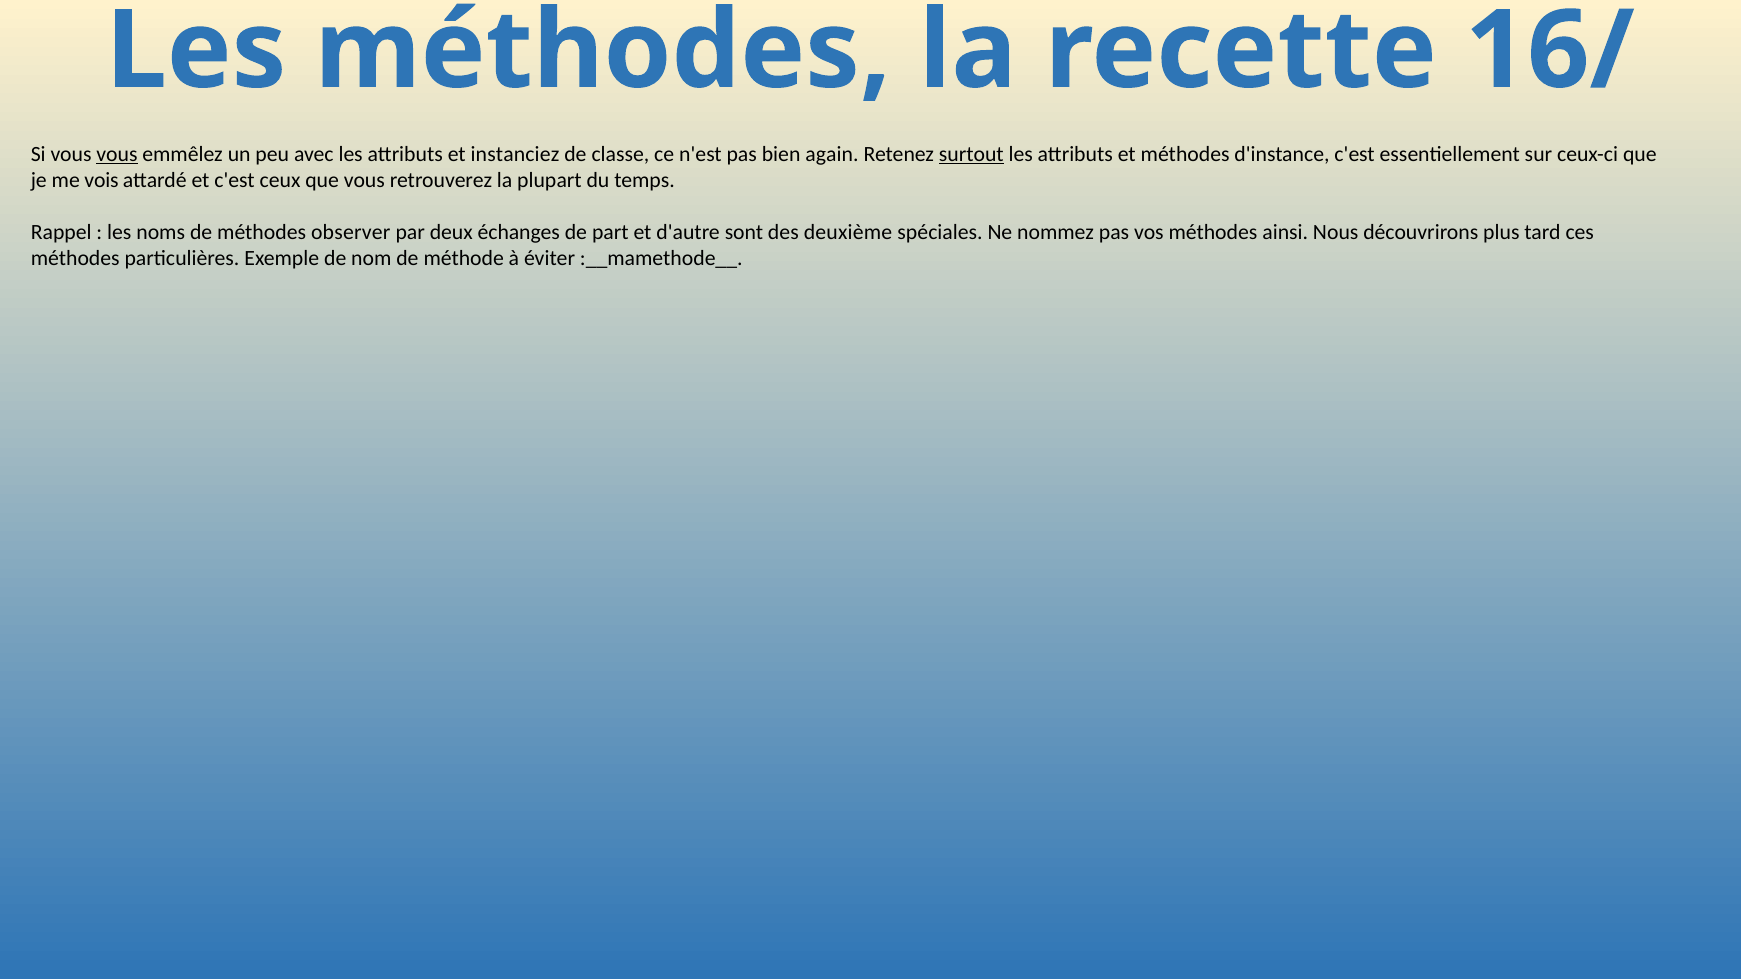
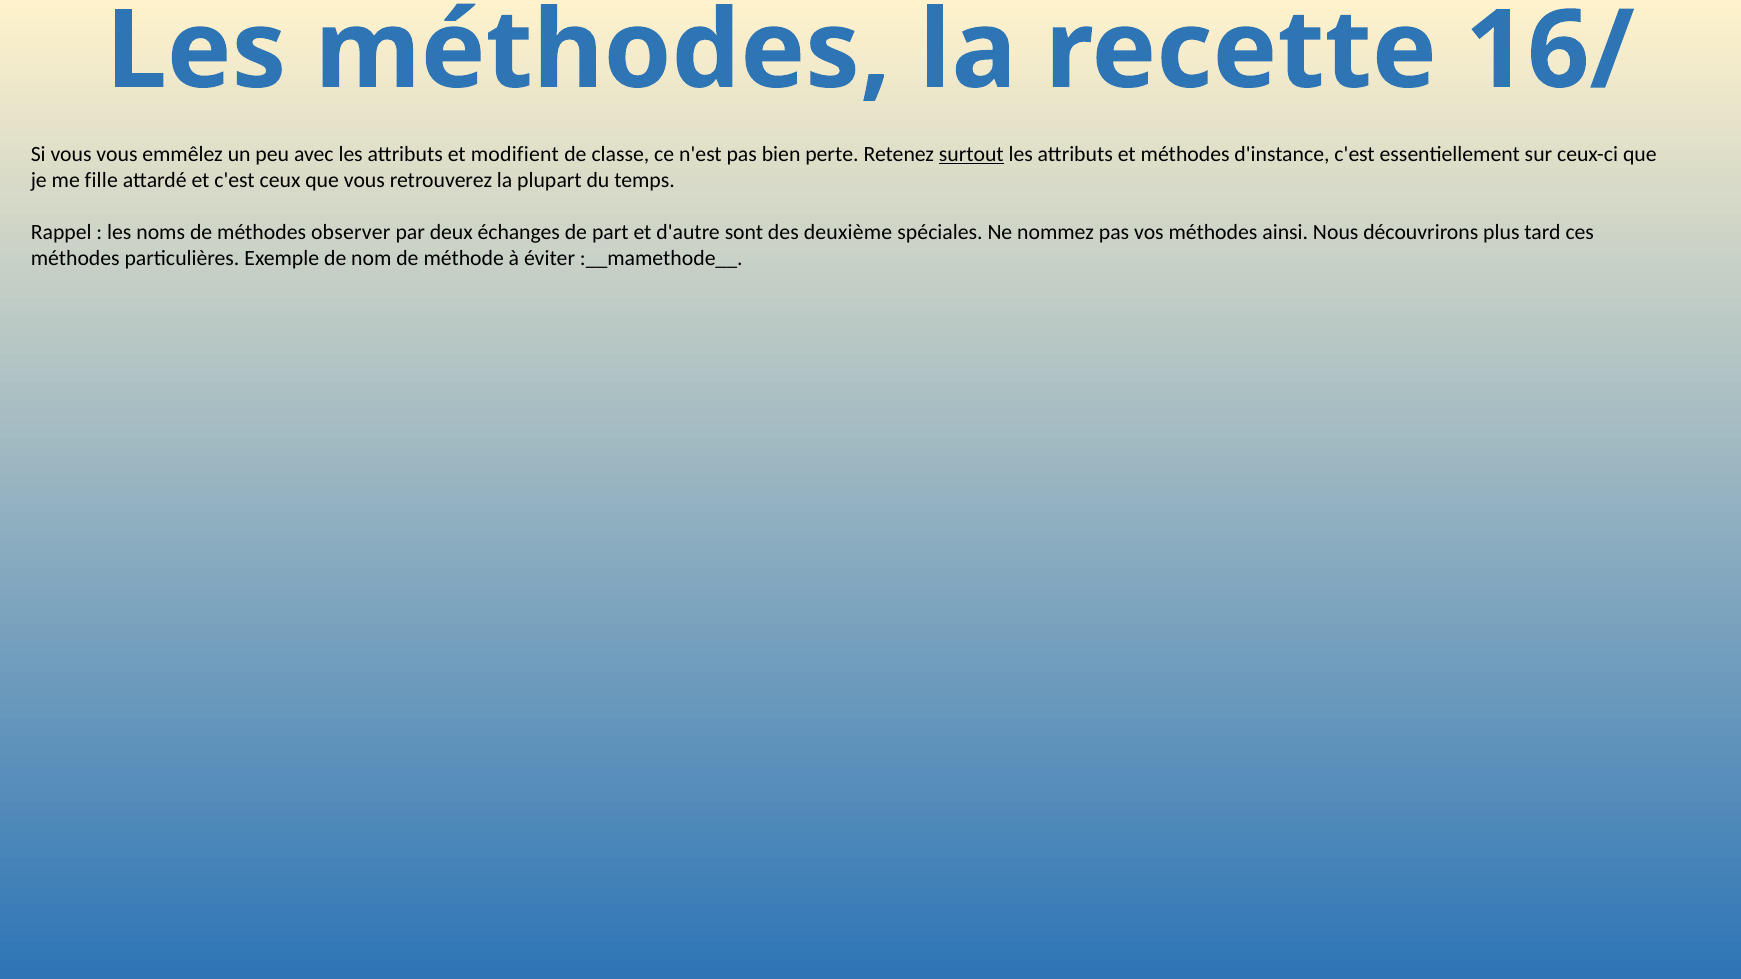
vous underline: present -> none (117, 154)
instanciez: instanciez -> modifient (515, 154)
again: again -> perte (832, 154)
vois: vois -> fille (101, 180)
